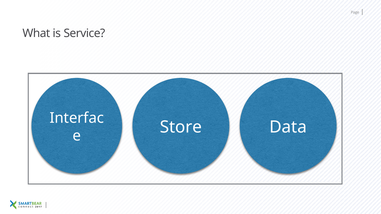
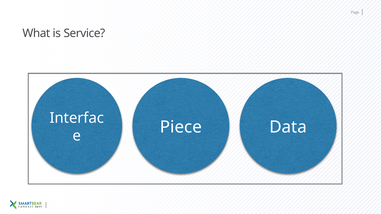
Store: Store -> Piece (181, 127)
